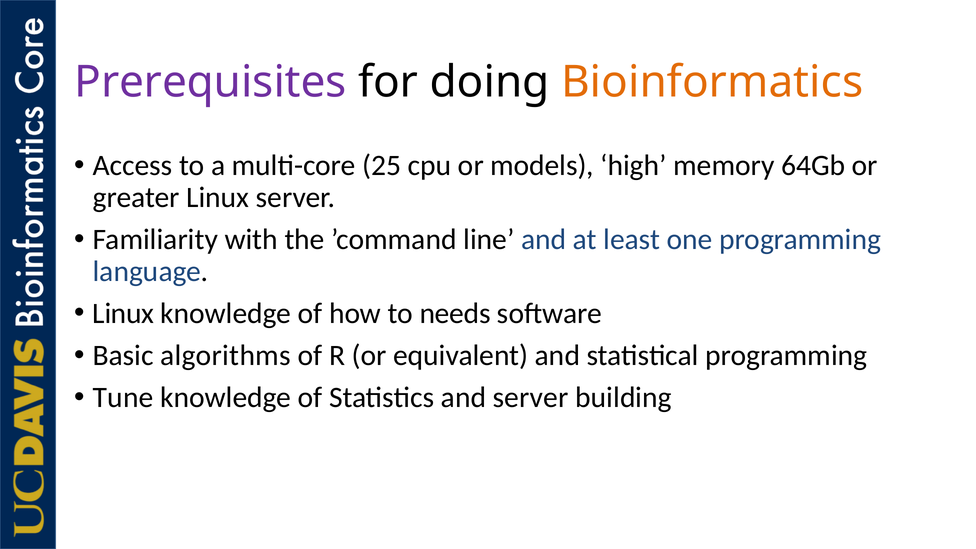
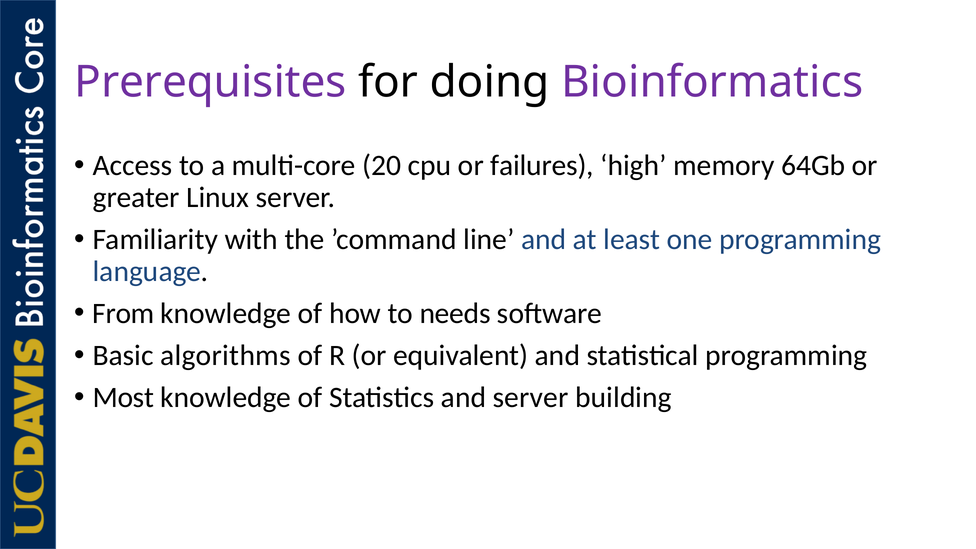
Bioinformatics colour: orange -> purple (712, 82)
25: 25 -> 20 (382, 166)
models: models -> failures (542, 166)
Linux: Linux -> From (123, 313)
Tune: Tune -> Most (123, 397)
